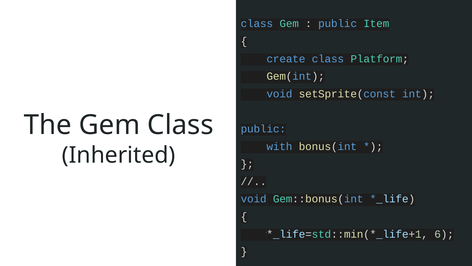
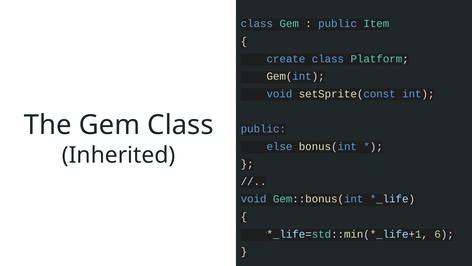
with: with -> else (279, 146)
